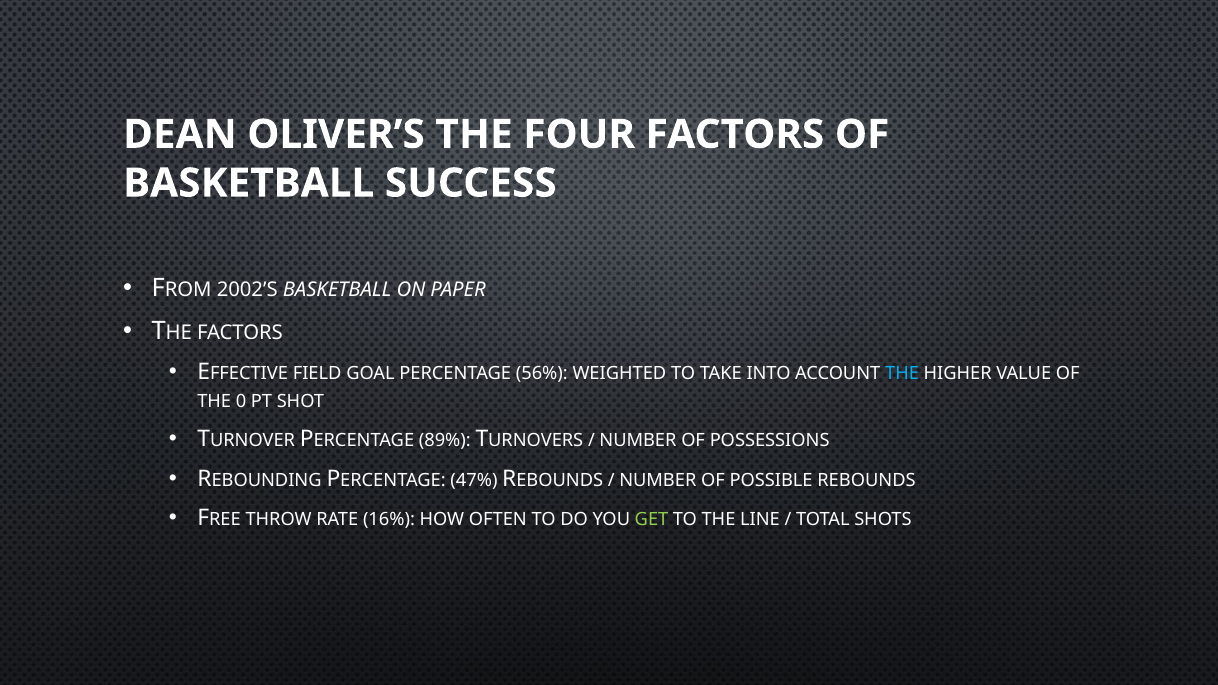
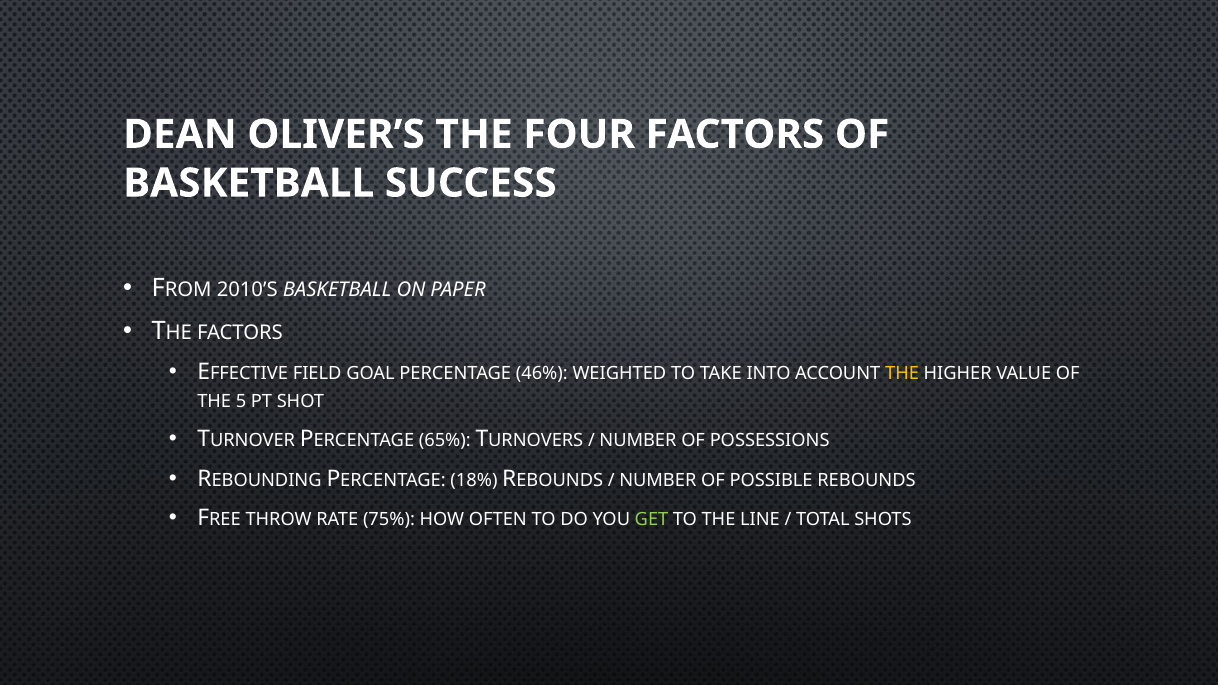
2002’S: 2002’S -> 2010’S (247, 290)
56%: 56% -> 46% (542, 374)
THE colour: light blue -> yellow (902, 374)
0: 0 -> 5 (241, 401)
89%: 89% -> 65% (445, 441)
47%: 47% -> 18% (474, 480)
16%: 16% -> 75% (389, 520)
